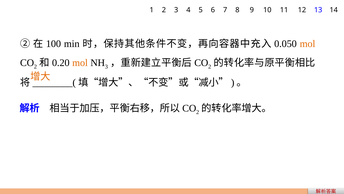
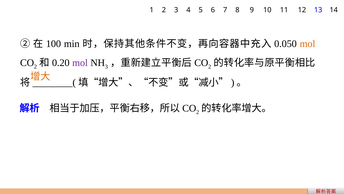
mol colour: orange -> purple (80, 63)
